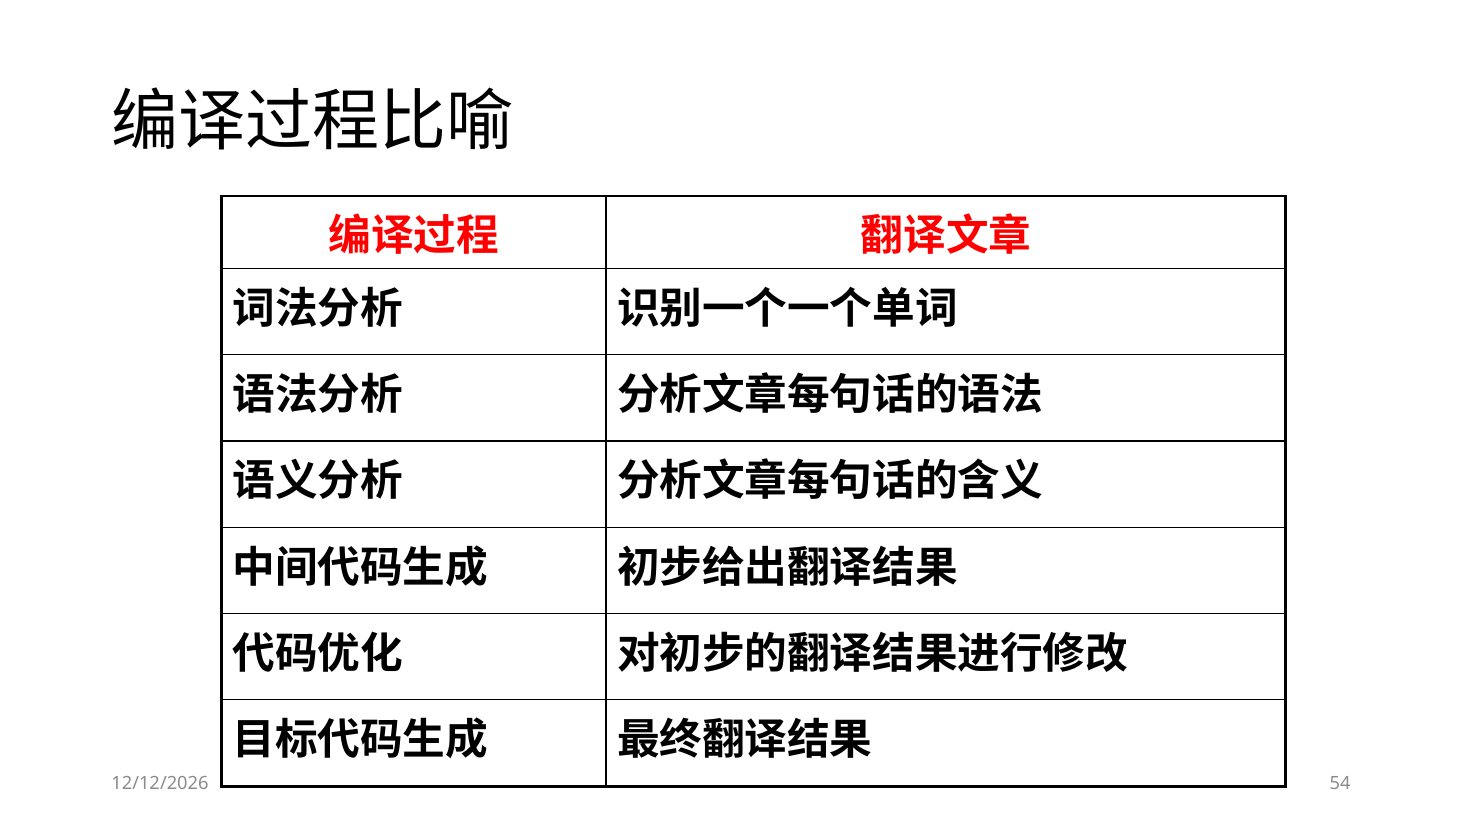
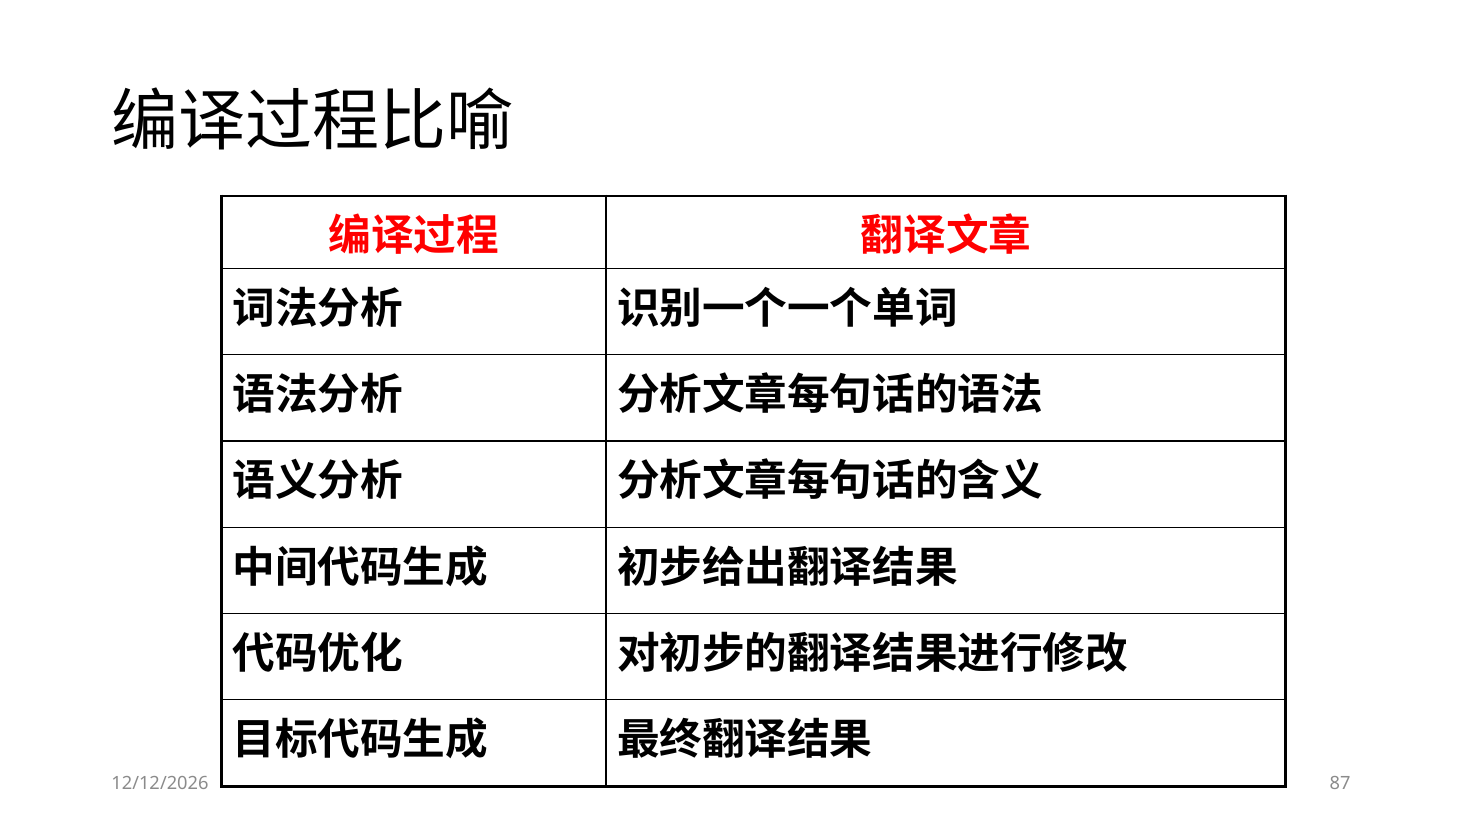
54: 54 -> 87 (1340, 784)
